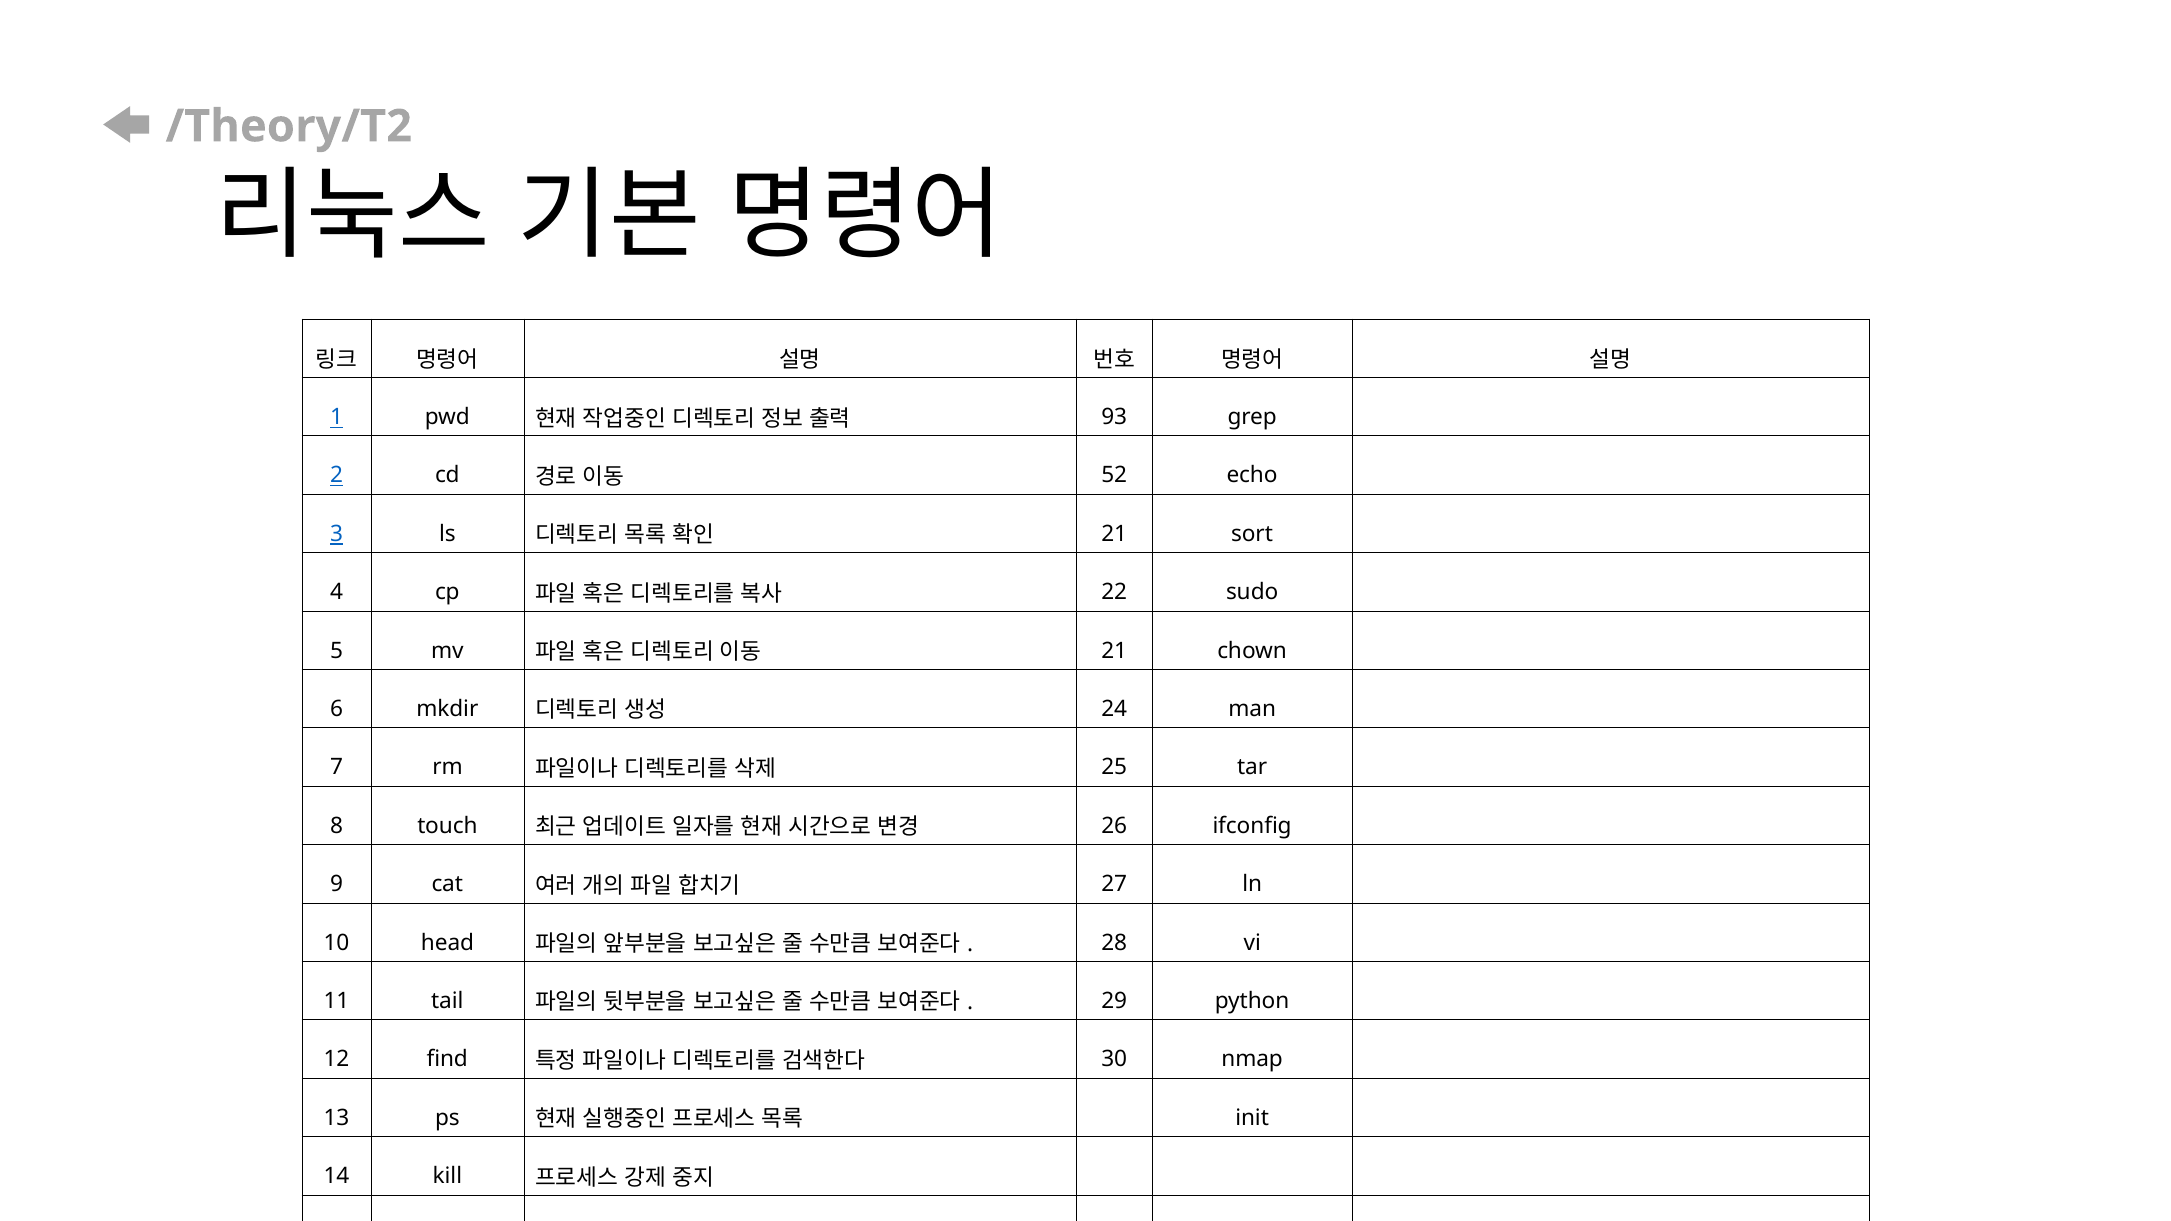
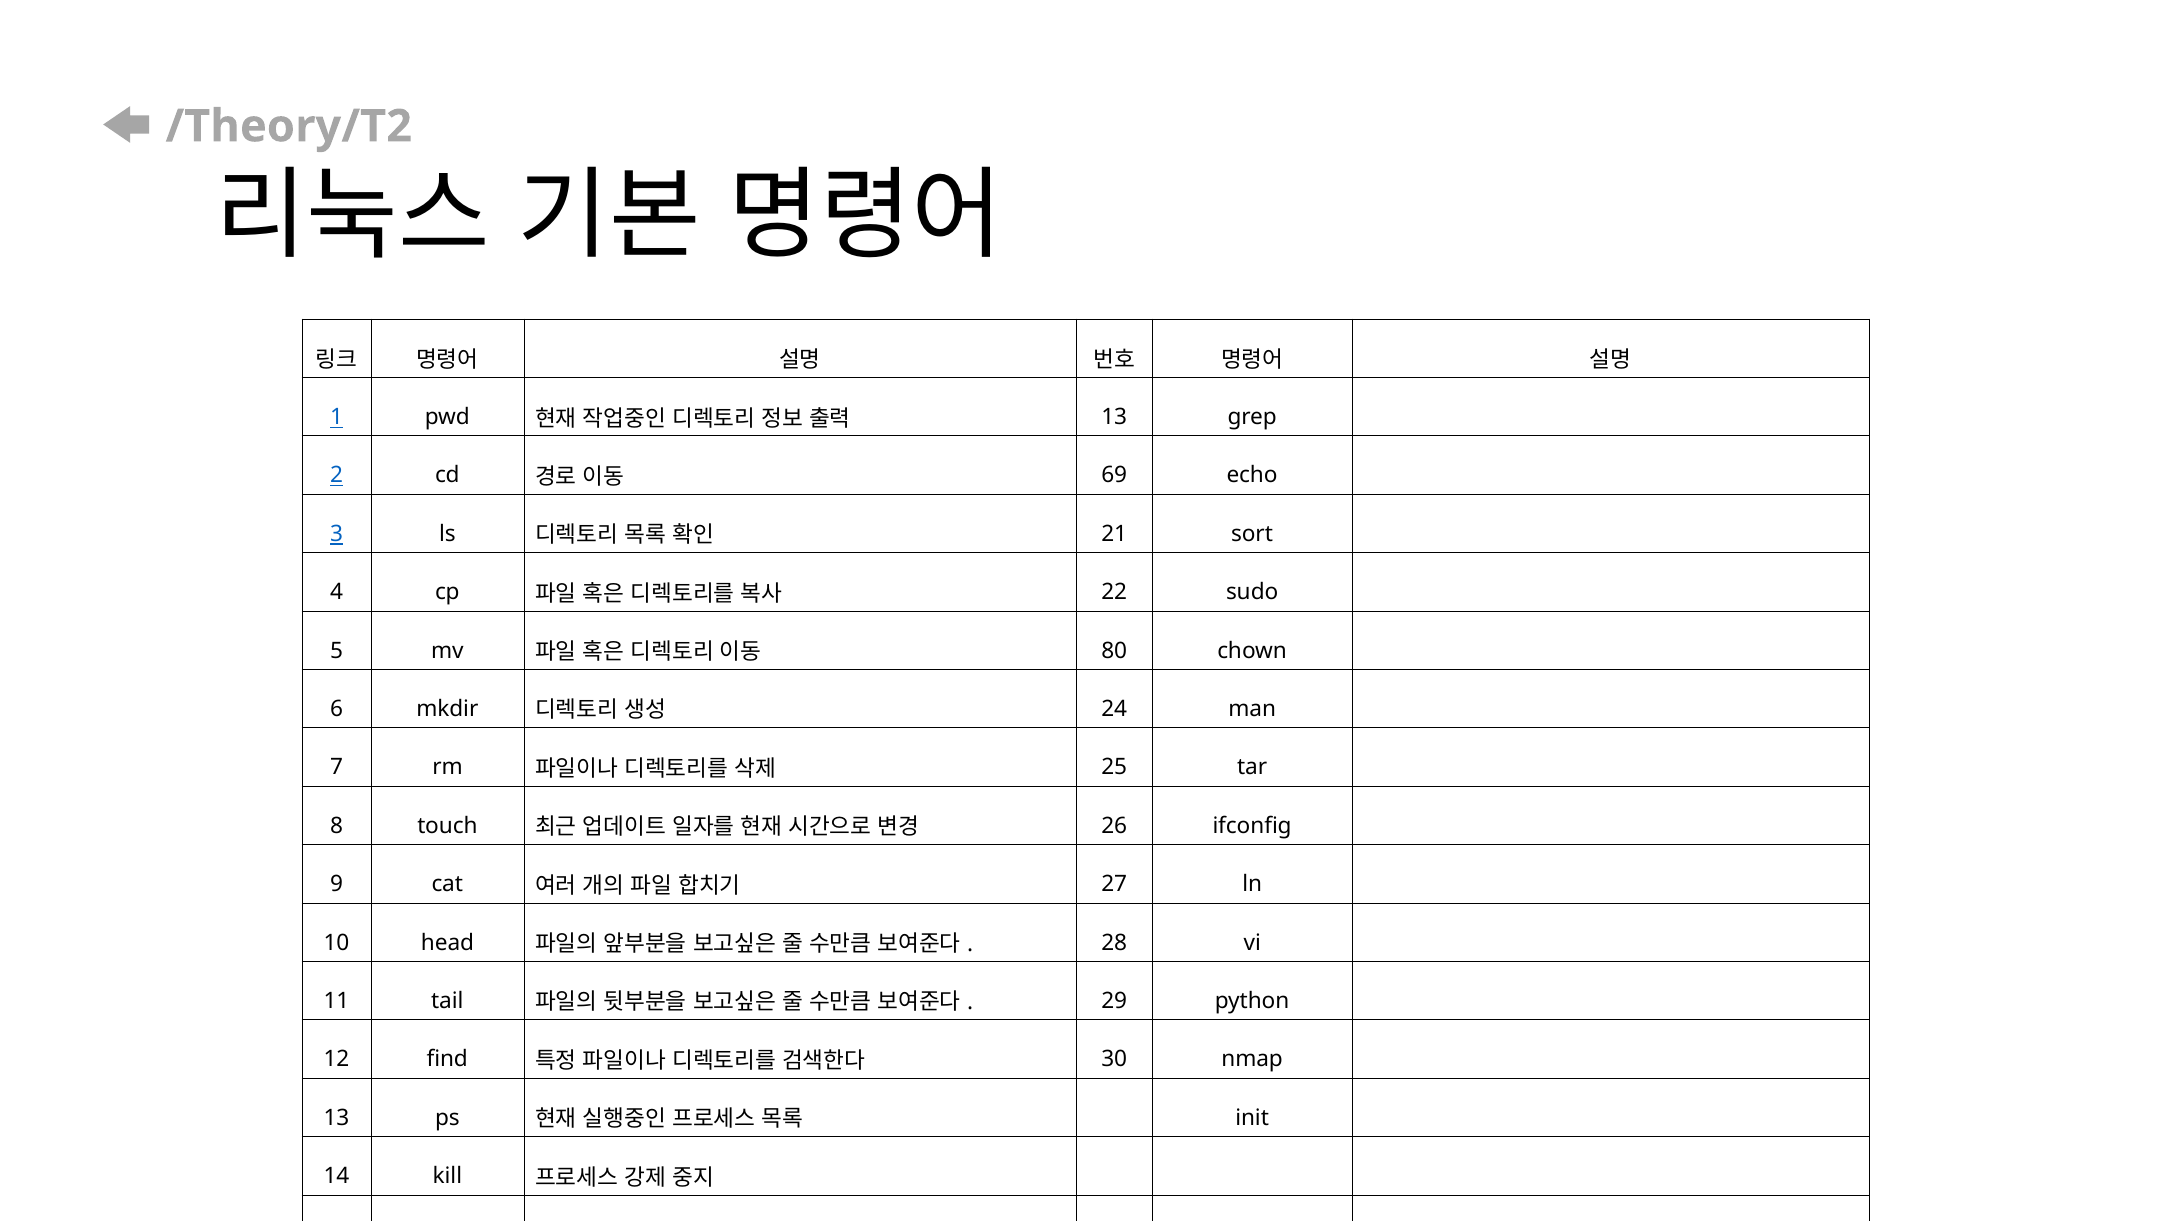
93: 93 -> 13 (1114, 417)
52: 52 -> 69 (1114, 476)
21: 21 -> 80 (1114, 651)
